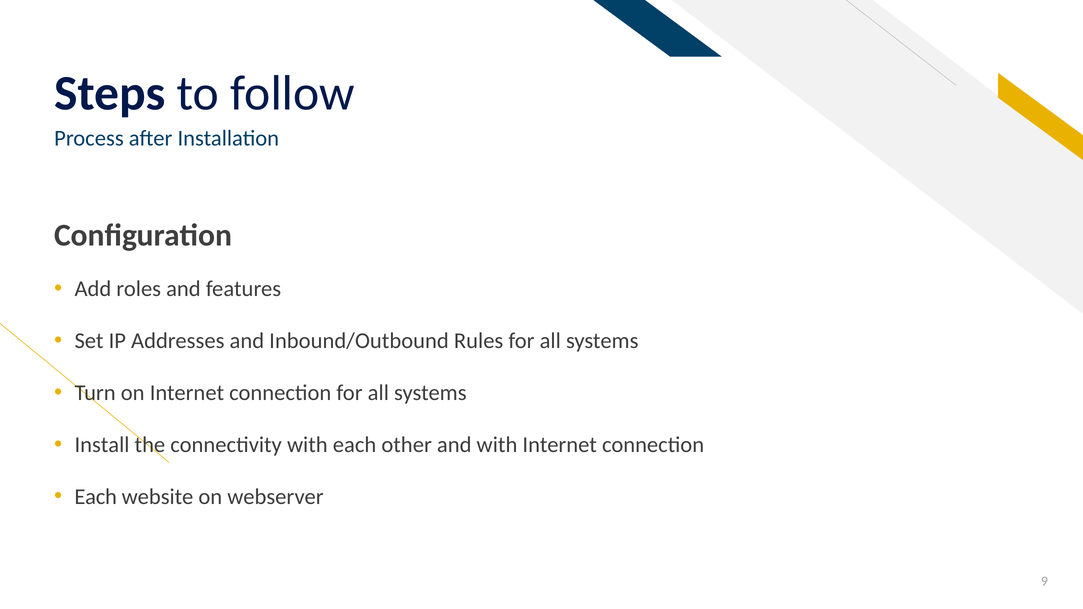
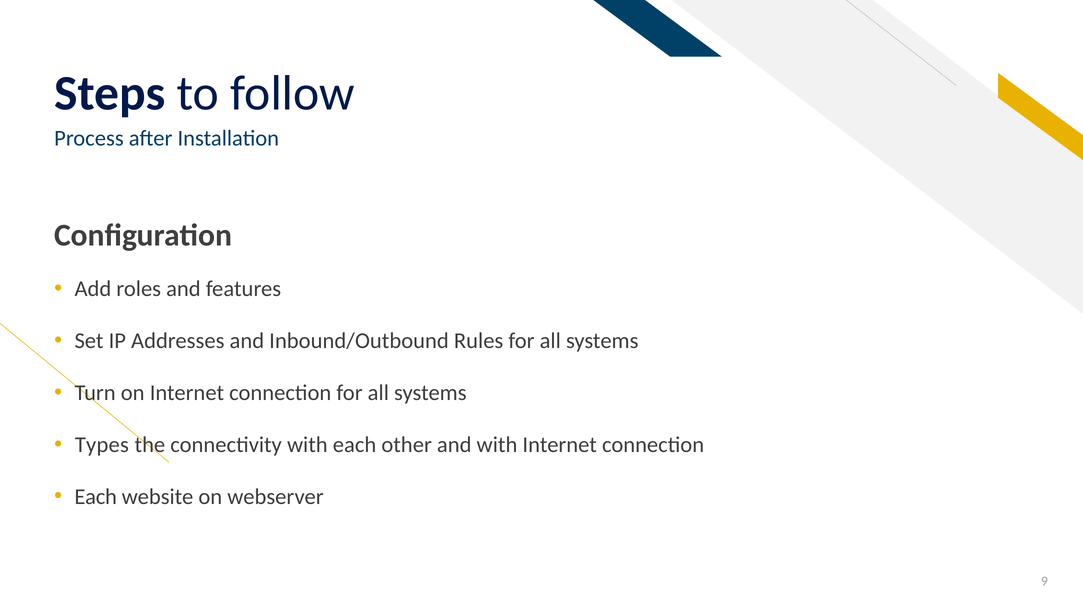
Install: Install -> Types (102, 445)
